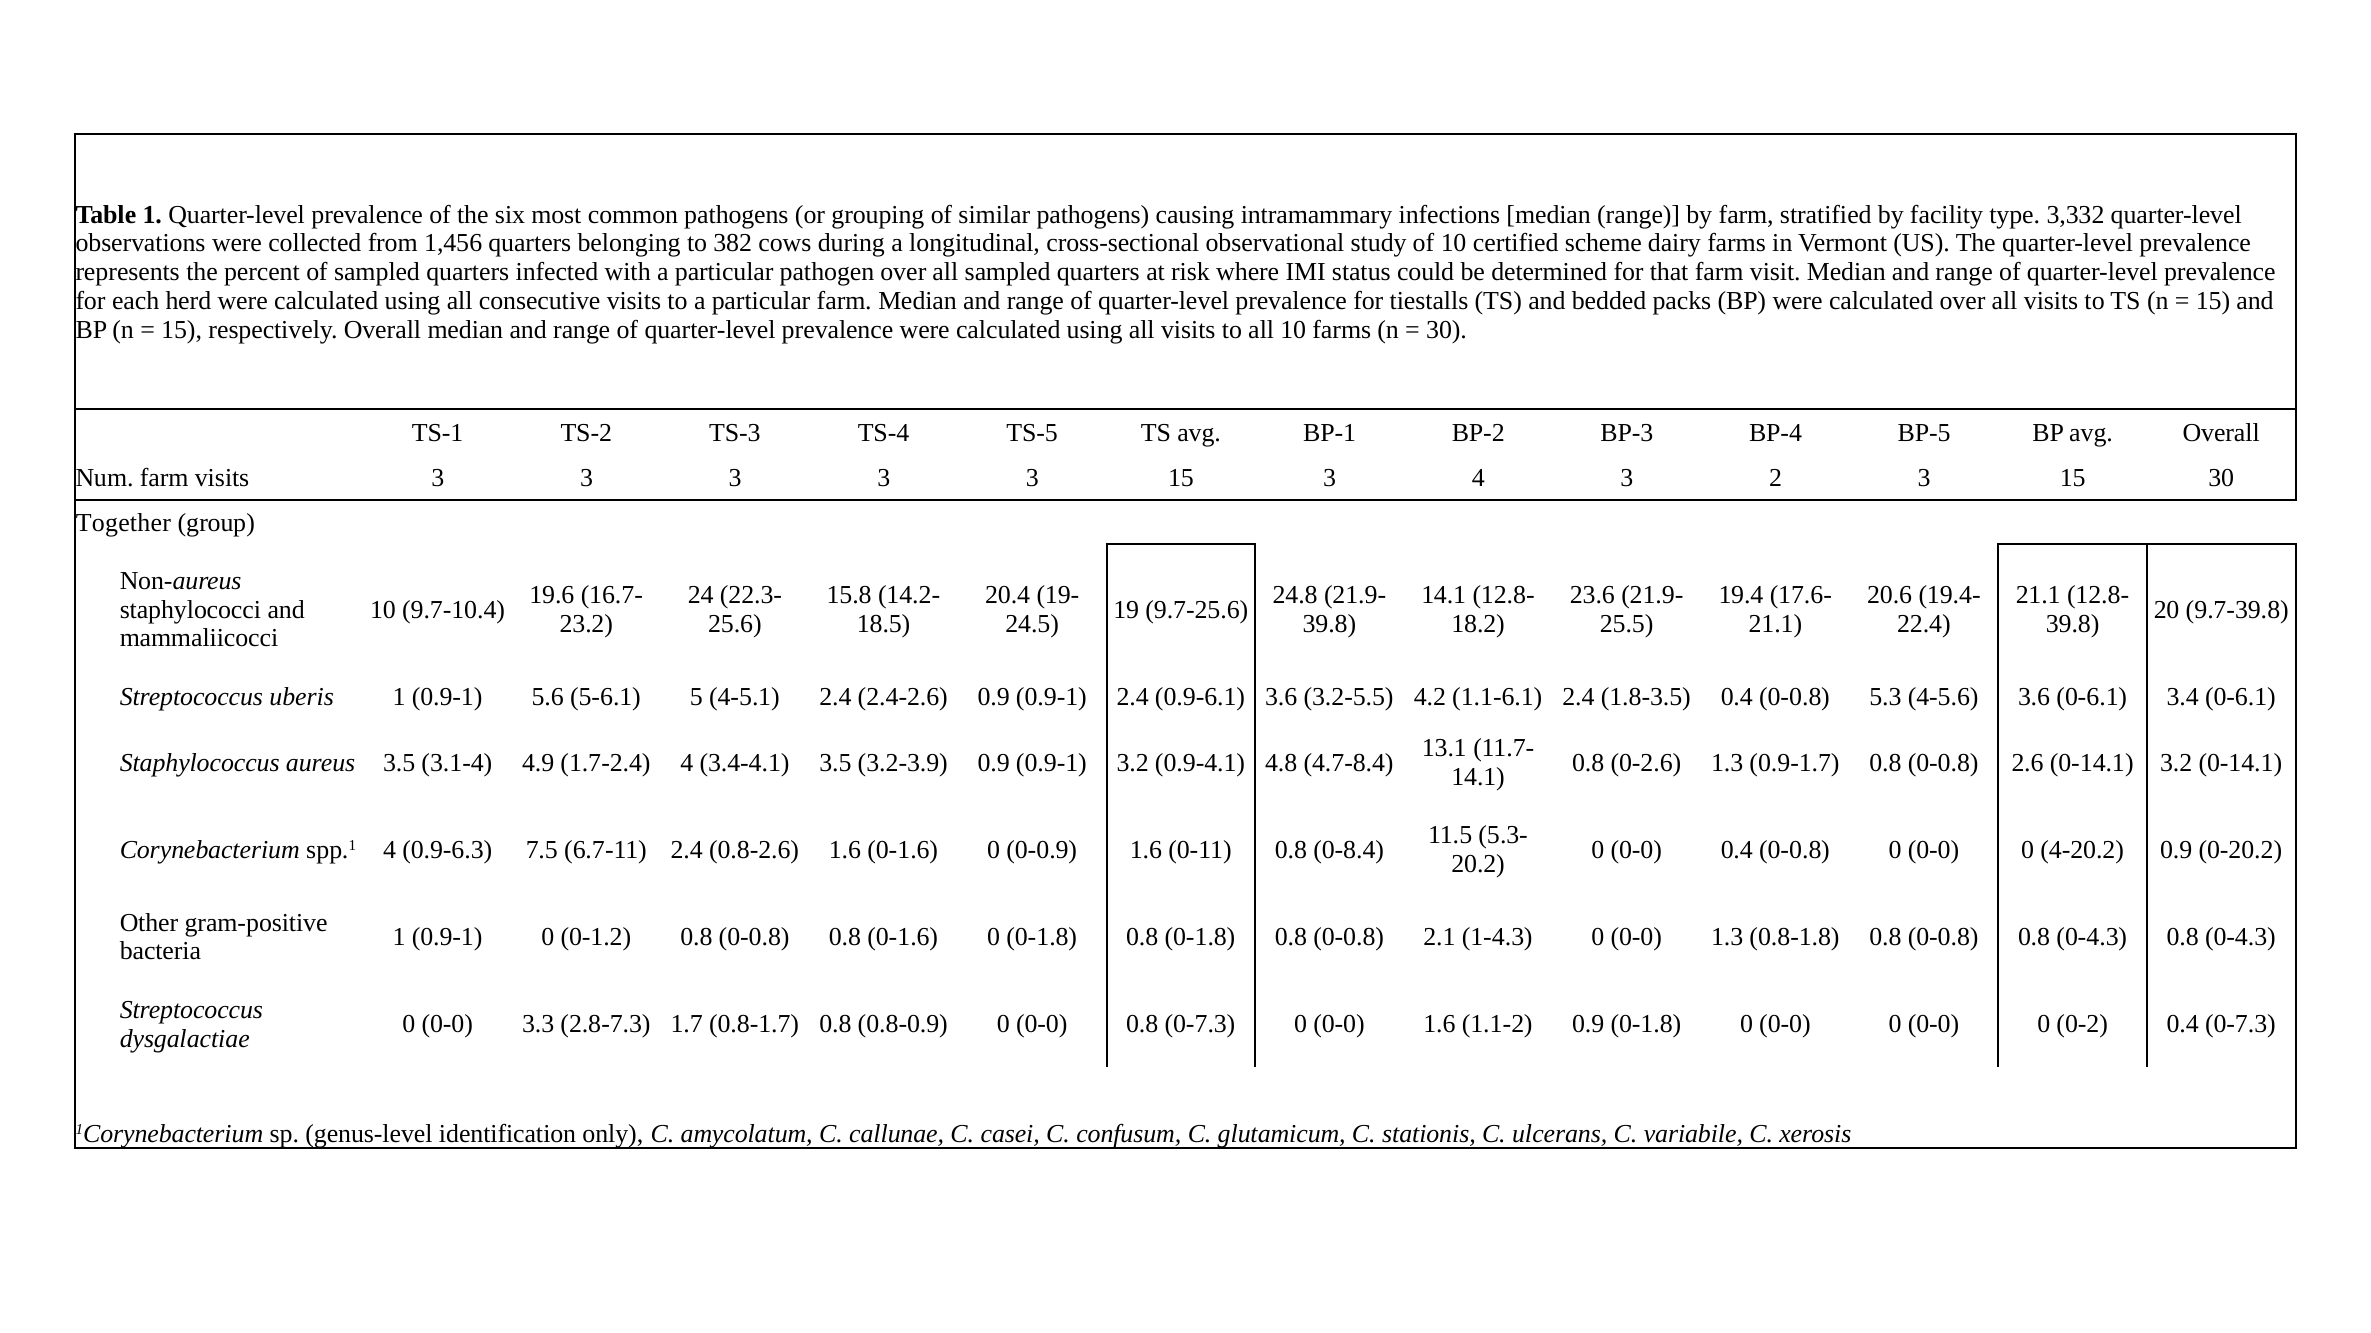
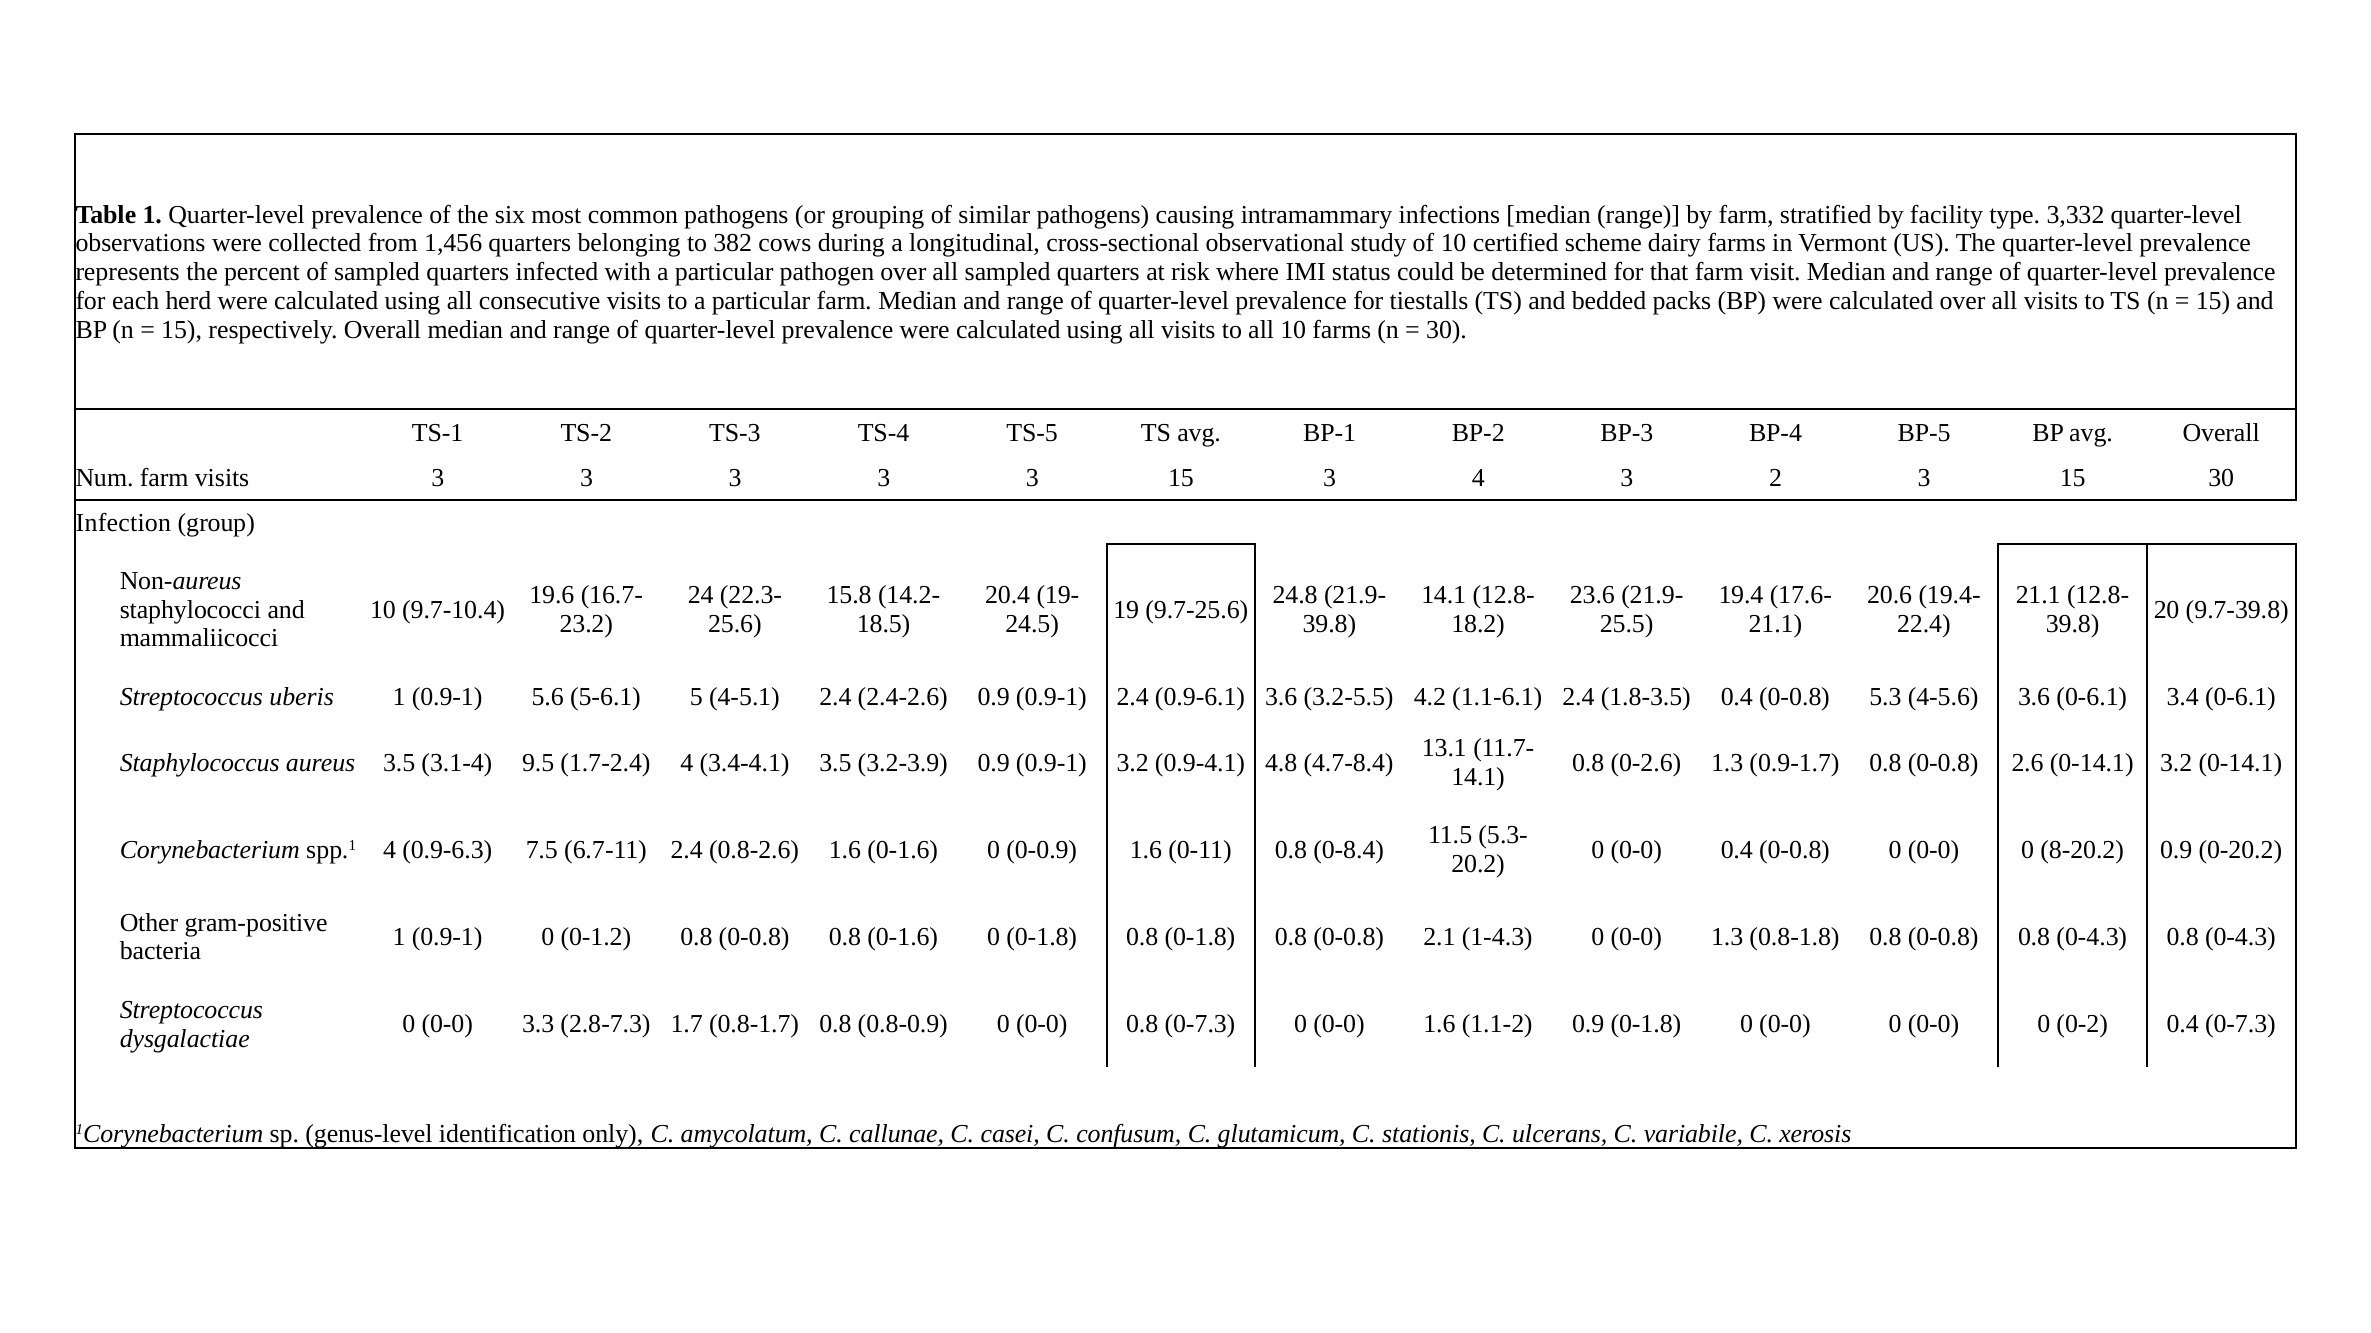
Together: Together -> Infection (123, 523)
4.9: 4.9 -> 9.5 (538, 763)
4-20.2: 4-20.2 -> 8-20.2 (2082, 850)
